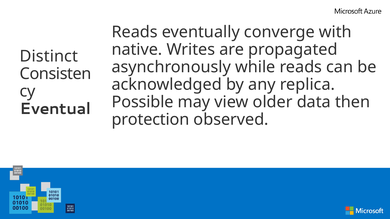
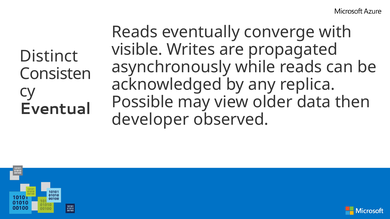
native: native -> visible (137, 50)
protection: protection -> developer (150, 120)
